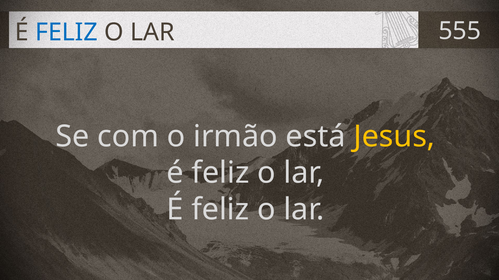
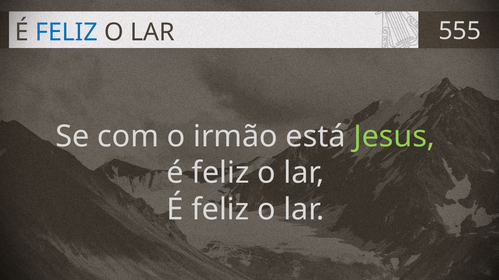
Jesus colour: yellow -> light green (394, 137)
